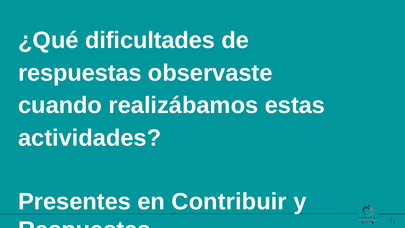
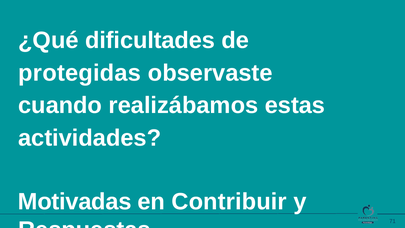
respuestas: respuestas -> protegidas (80, 73)
Presentes: Presentes -> Motivadas (75, 201)
